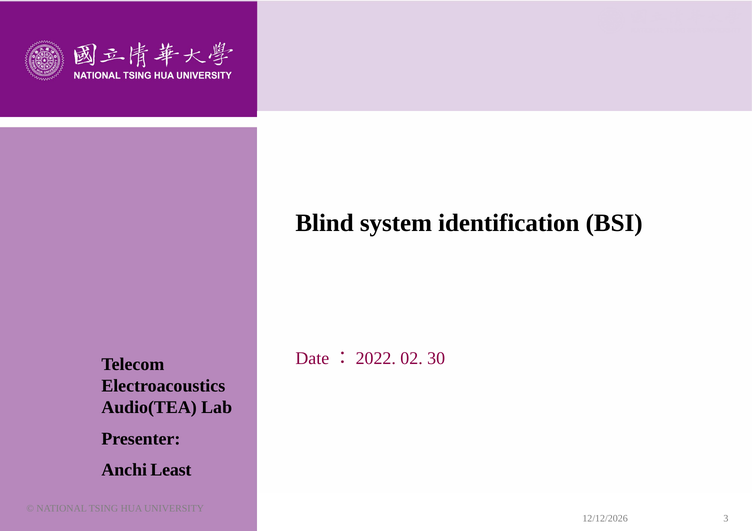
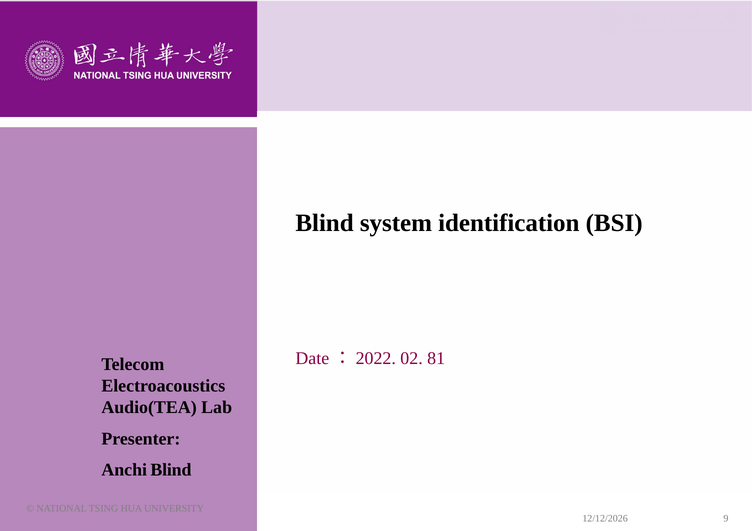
30: 30 -> 81 (436, 359)
Anchi Least: Least -> Blind (171, 471)
3: 3 -> 9 (726, 519)
